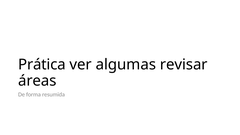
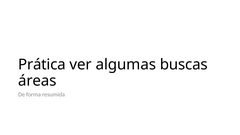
revisar: revisar -> buscas (184, 65)
